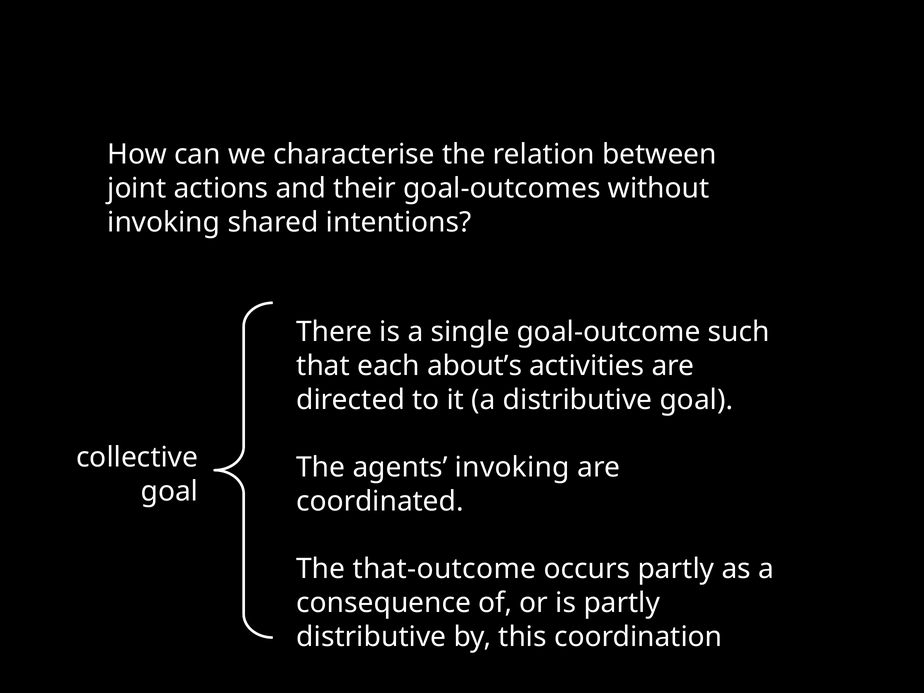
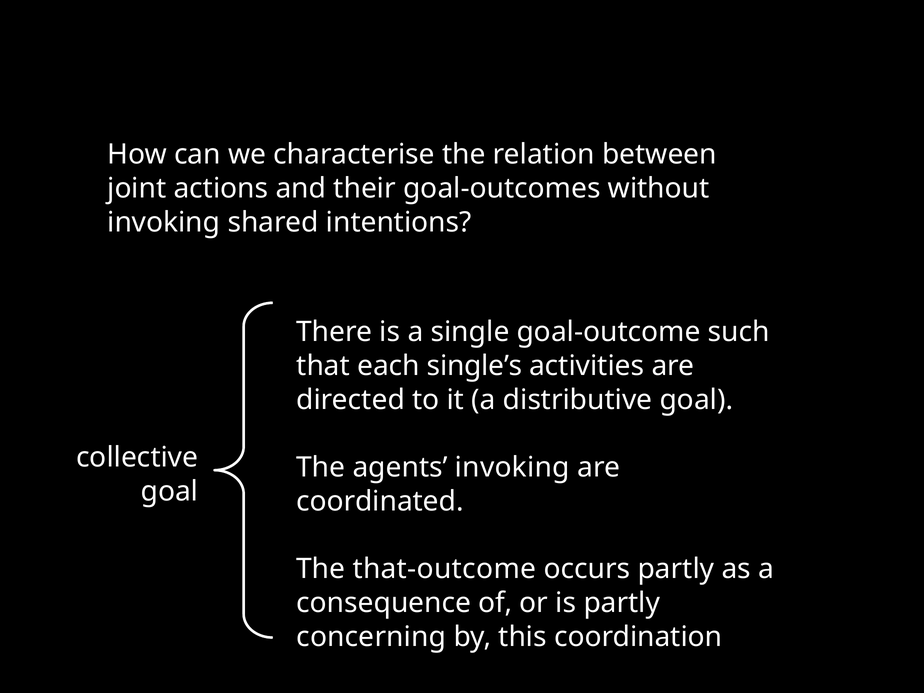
about’s: about’s -> single’s (475, 366)
distributive: distributive -> concerning (371, 637)
